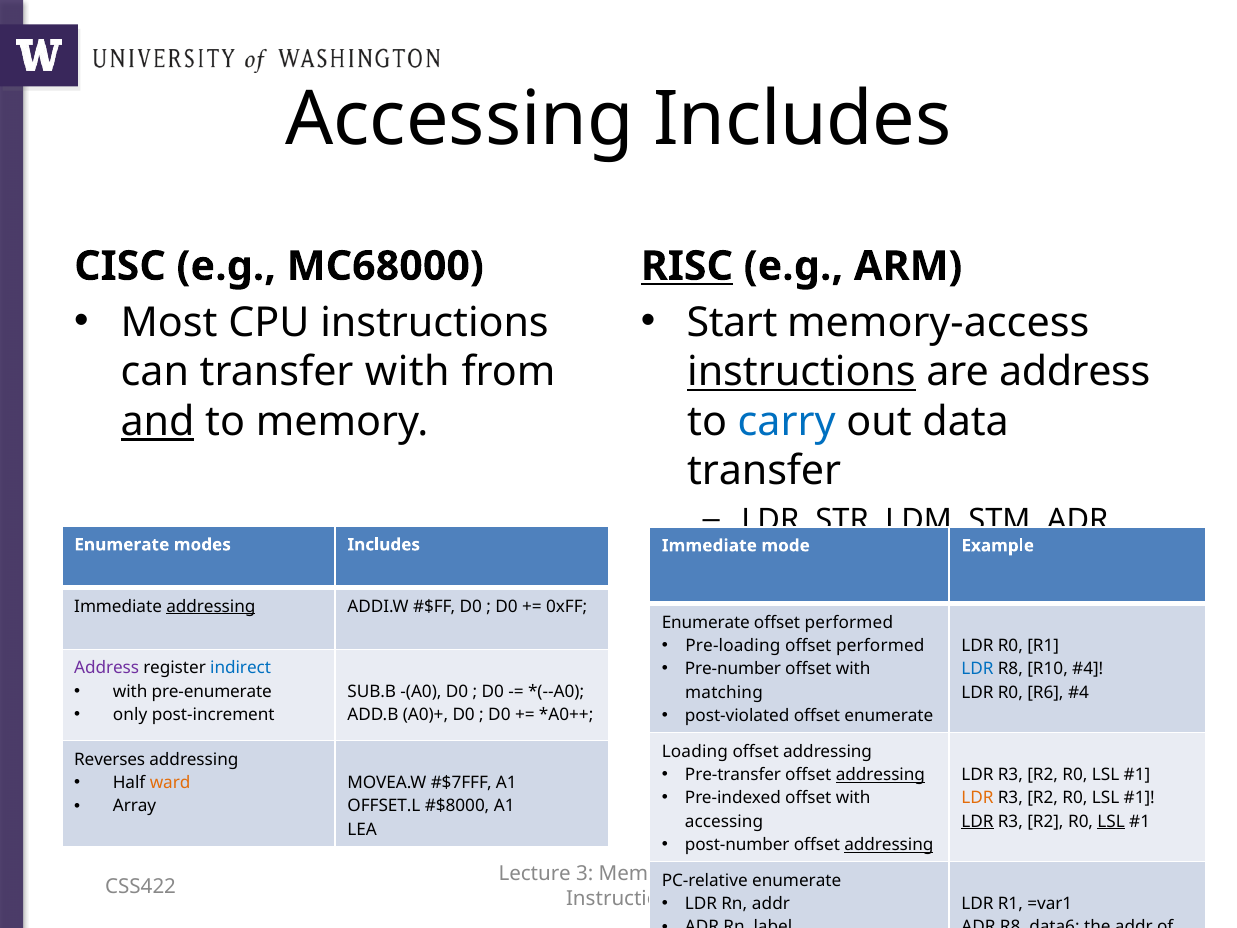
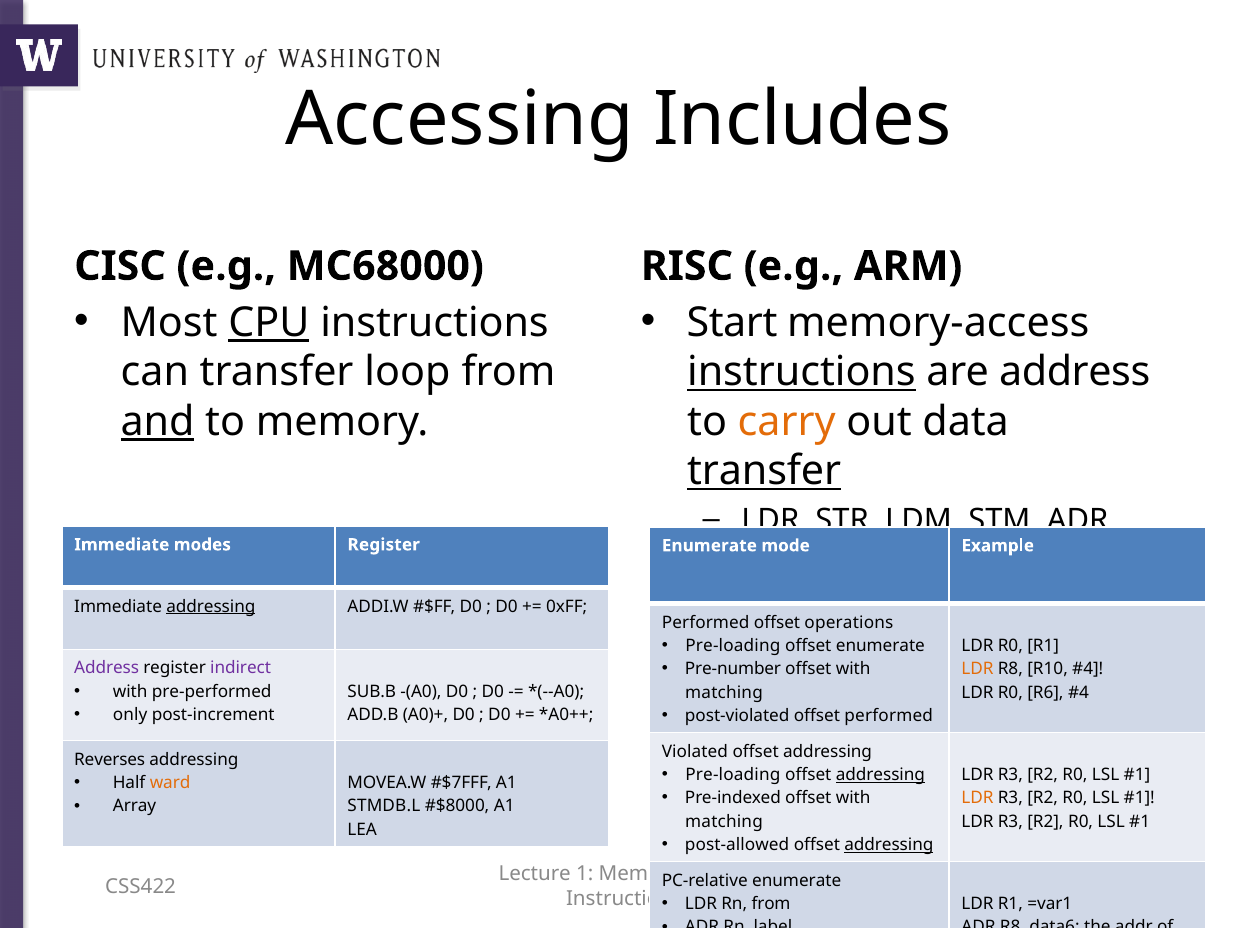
RISC underline: present -> none (687, 266)
CPU underline: none -> present (269, 322)
transfer with: with -> loop (407, 372)
carry colour: blue -> orange (787, 421)
transfer underline: none -> present (764, 471)
Enumerate: Enumerate -> Immediate (122, 545)
modes Includes: Includes -> Register (384, 545)
Immediate: Immediate -> Enumerate (709, 546)
Enumerate: Enumerate -> Performed (706, 622)
performed: performed -> operations (849, 622)
performed: performed -> enumerate (880, 646)
indirect colour: blue -> purple (241, 668)
LDR colour: blue -> orange (978, 669)
pre-enumerate: pre-enumerate -> pre-performed (212, 691)
offset enumerate: enumerate -> performed (889, 715)
Loading: Loading -> Violated (695, 751)
Pre-transfer: Pre-transfer -> Pre-loading (733, 775)
OFFSET.L: OFFSET.L -> STMDB.L (384, 806)
accessing: accessing -> matching (724, 821)
LDR underline: present -> none (978, 821)
LSL underline: present -> none (1111, 821)
post-number: post-number -> post-allowed (737, 845)
Lecture 3: 3 -> 1 (585, 874)
Rn addr: addr -> from (771, 904)
